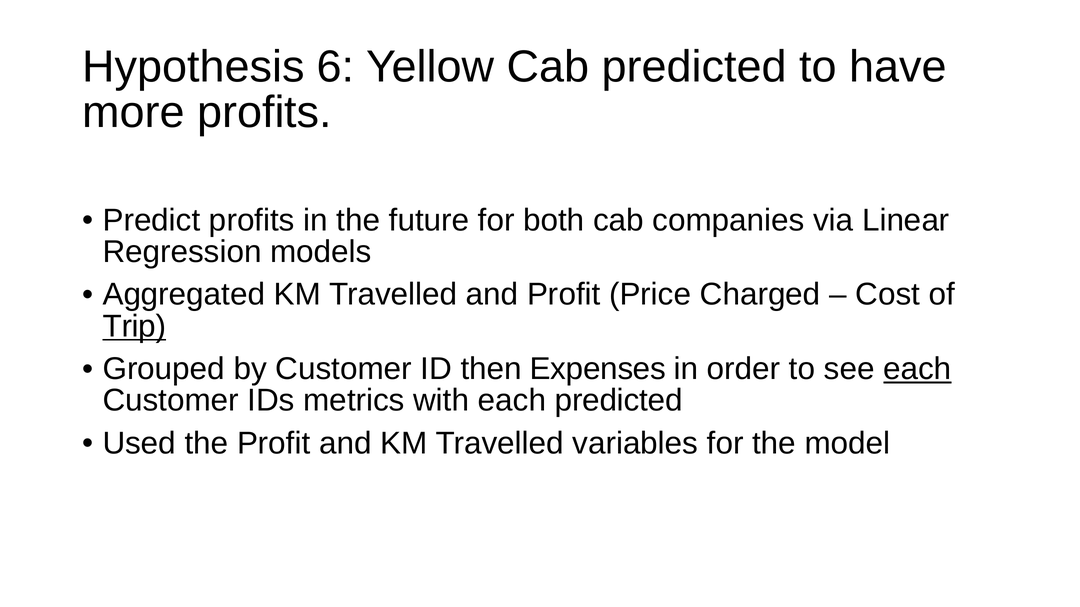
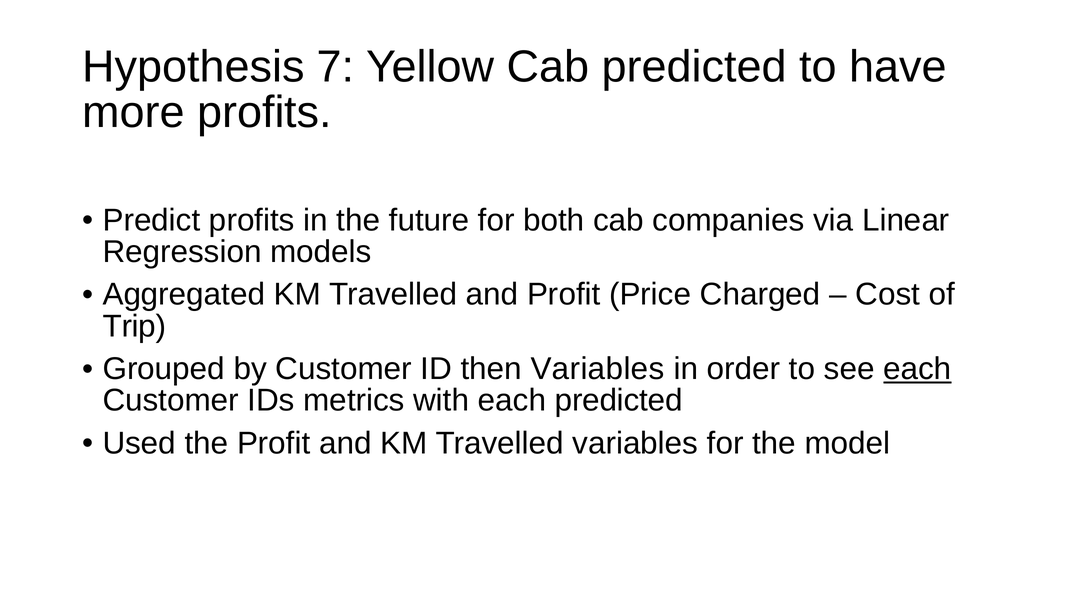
6: 6 -> 7 (336, 67)
Trip underline: present -> none (134, 326)
then Expenses: Expenses -> Variables (598, 369)
